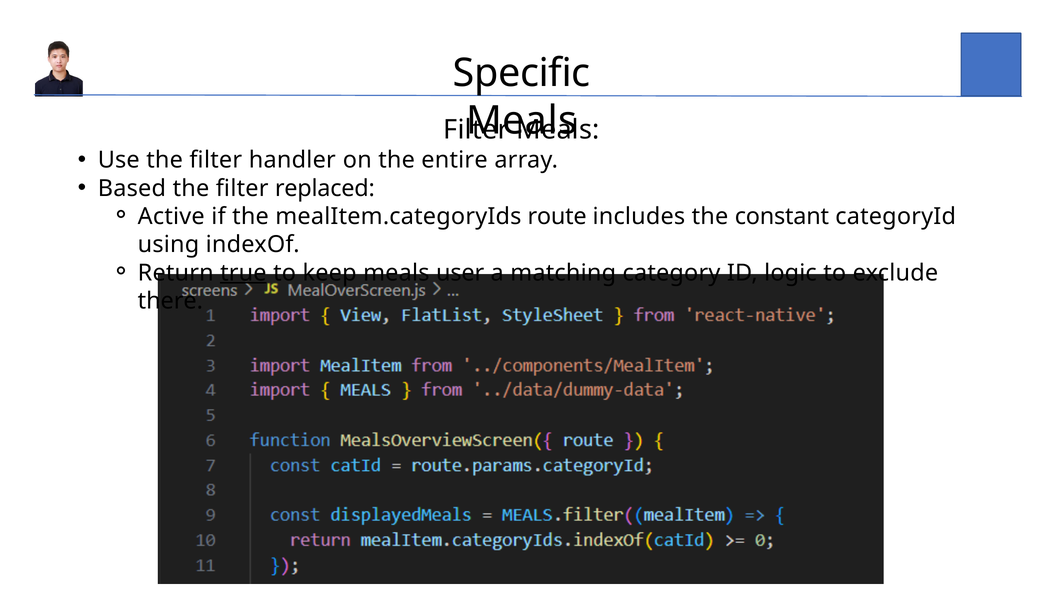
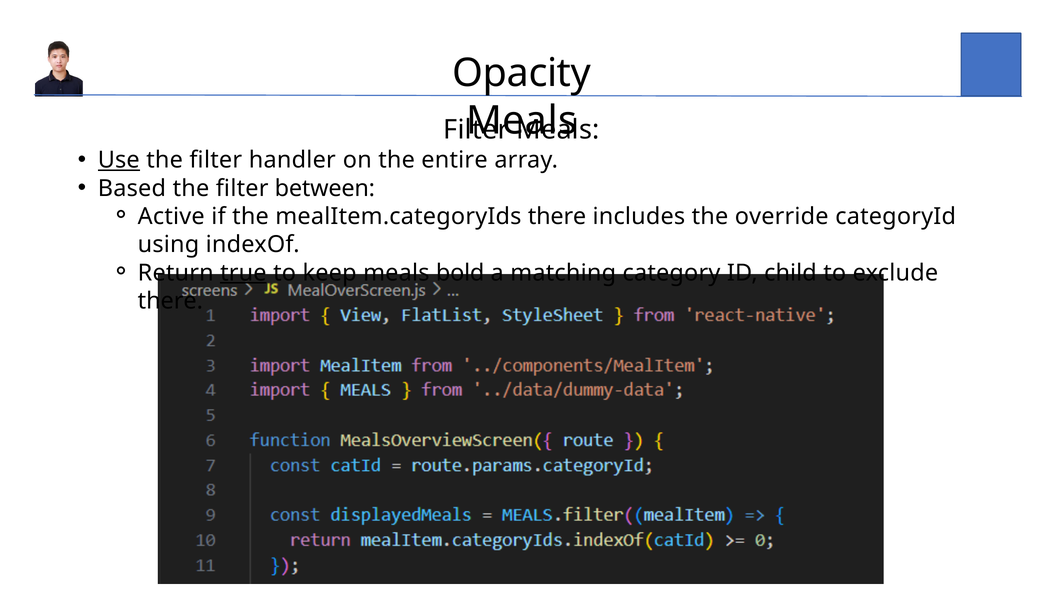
Specific: Specific -> Opacity (522, 73)
Use underline: none -> present (119, 160)
replaced: replaced -> between (325, 188)
mealItem.categoryIds route: route -> there (557, 216)
constant: constant -> override (782, 216)
user: user -> bold (460, 273)
logic: logic -> child (791, 273)
